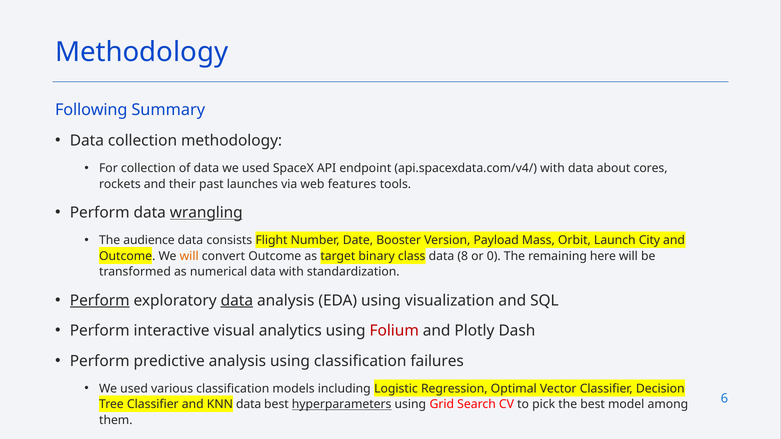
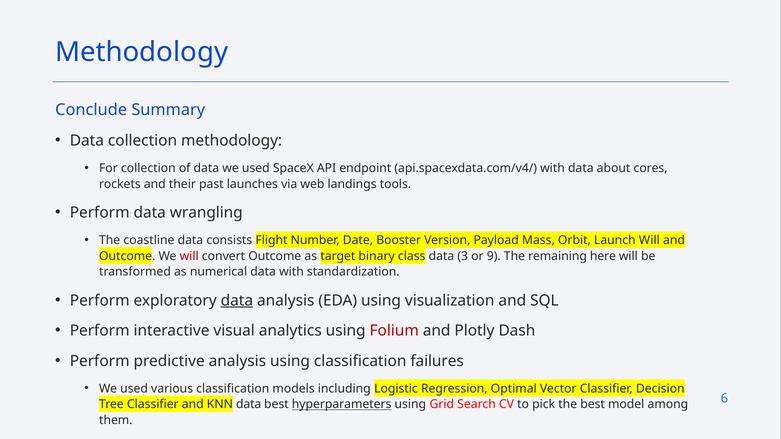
Following: Following -> Conclude (91, 110)
features: features -> landings (352, 184)
wrangling underline: present -> none (206, 213)
audience: audience -> coastline (149, 241)
Launch City: City -> Will (649, 241)
will colour: orange -> red (189, 256)
8: 8 -> 3 (463, 256)
0: 0 -> 9 (494, 256)
Perform underline: present -> none (100, 301)
